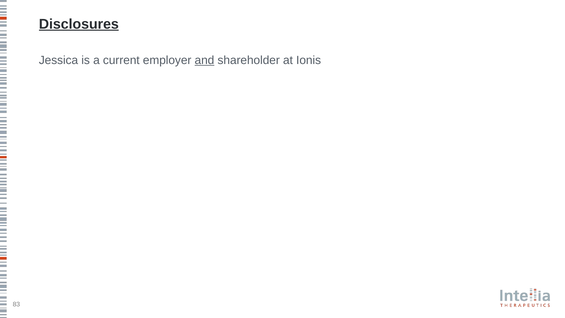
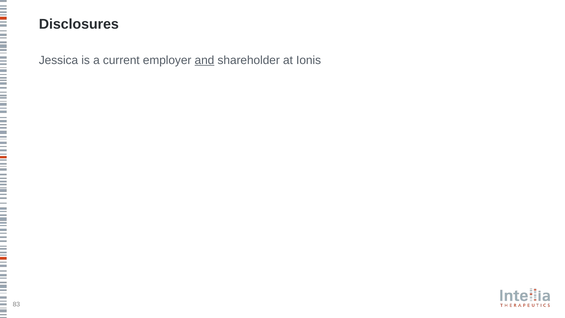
Disclosures underline: present -> none (79, 24)
